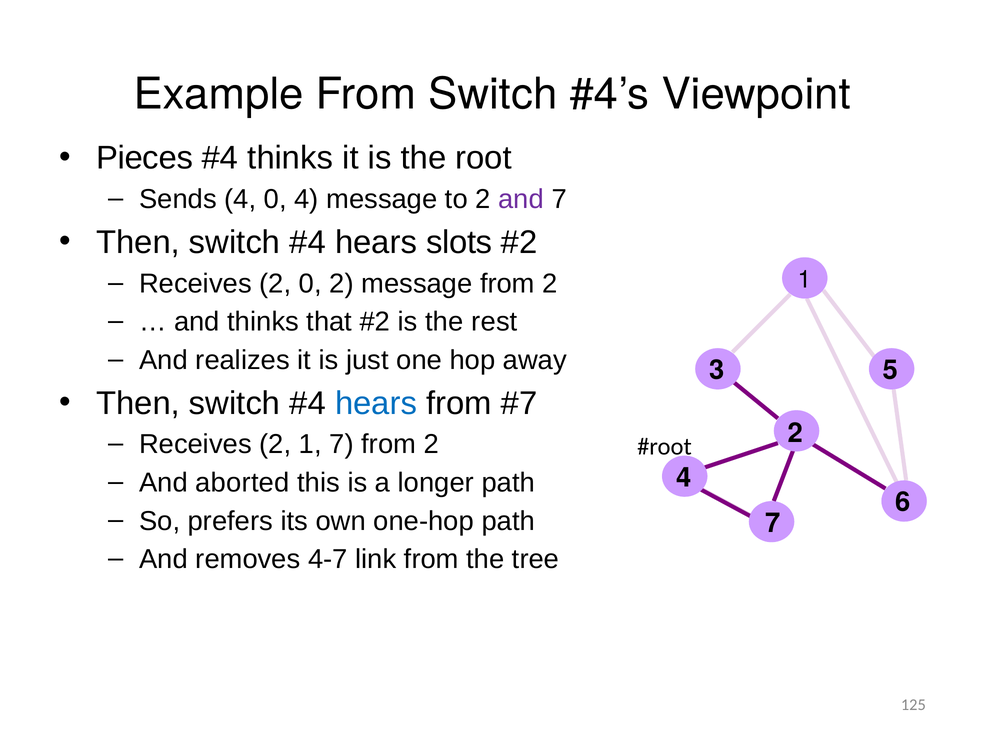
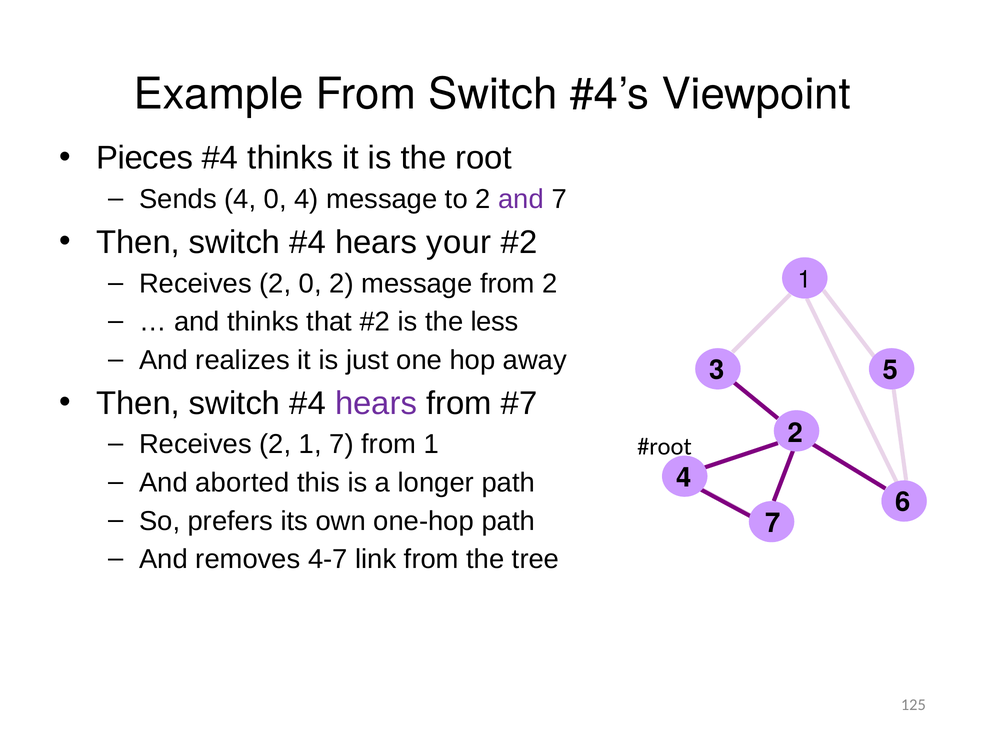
slots: slots -> your (459, 243)
rest: rest -> less (495, 322)
hears colour: blue -> purple (376, 404)
7 from 2: 2 -> 1 (431, 445)
